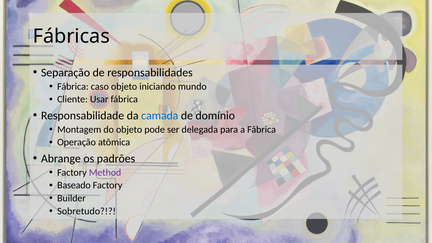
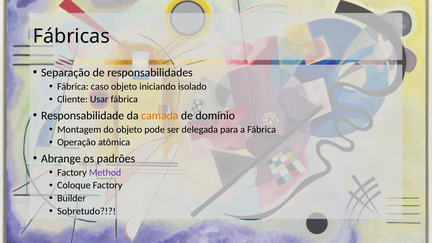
mundo: mundo -> isolado (192, 86)
camada colour: blue -> orange (160, 116)
Baseado: Baseado -> Coloque (74, 185)
